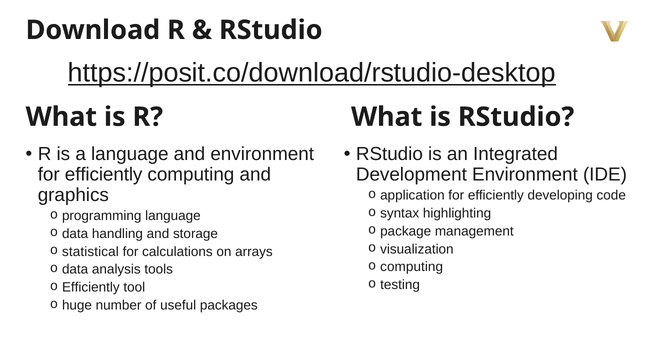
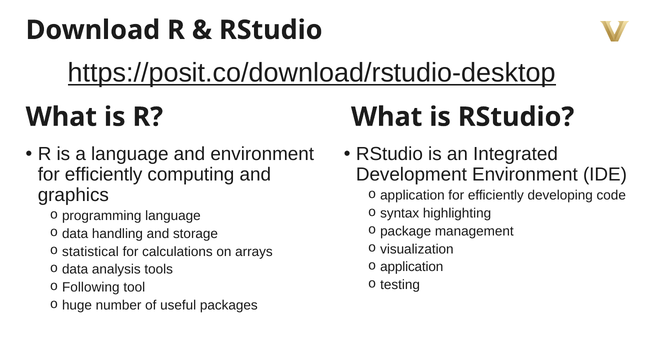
computing: computing -> application (412, 267)
Efficiently: Efficiently -> Following (91, 287)
